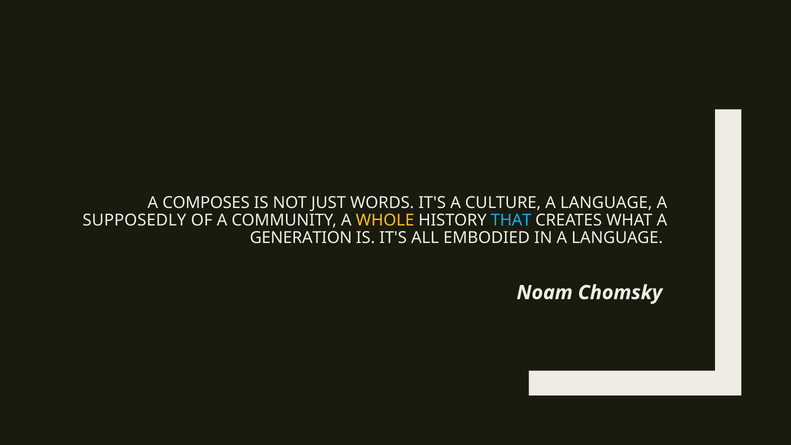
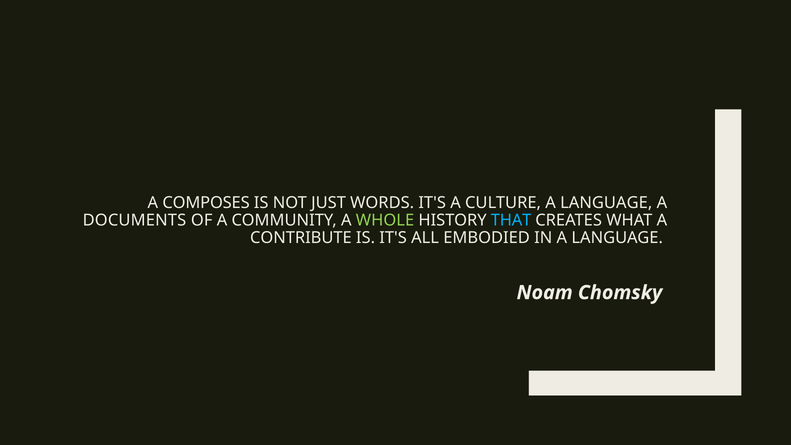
SUPPOSEDLY: SUPPOSEDLY -> DOCUMENTS (134, 220)
WHOLE colour: yellow -> light green (385, 220)
GENERATION: GENERATION -> CONTRIBUTE (301, 238)
